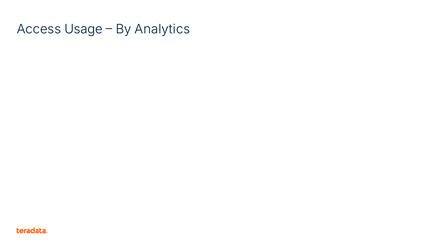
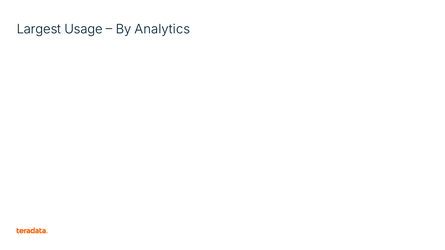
Access: Access -> Largest (39, 29)
